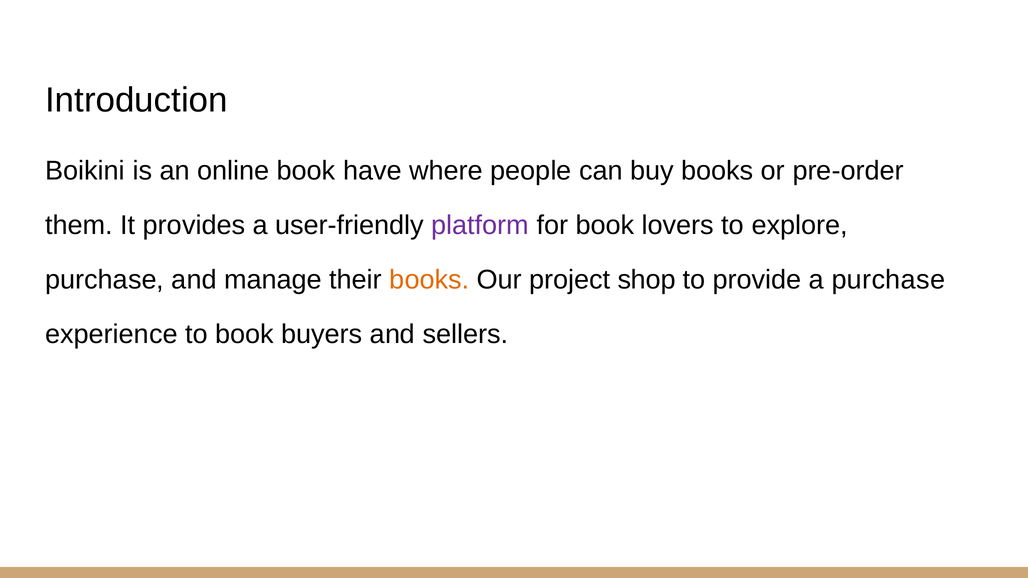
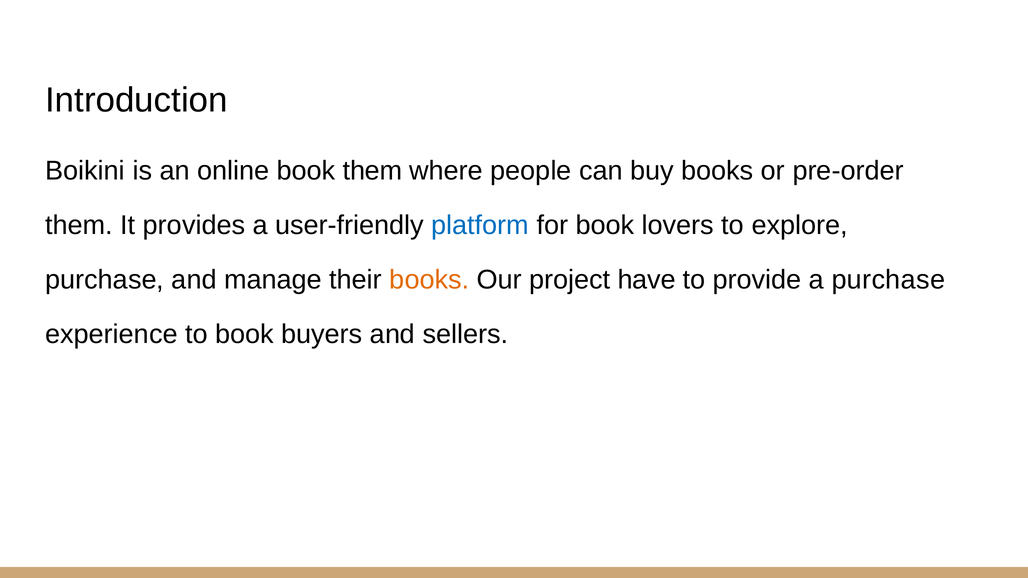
book have: have -> them (372, 171)
platform colour: purple -> blue (480, 225)
shop: shop -> have (647, 280)
